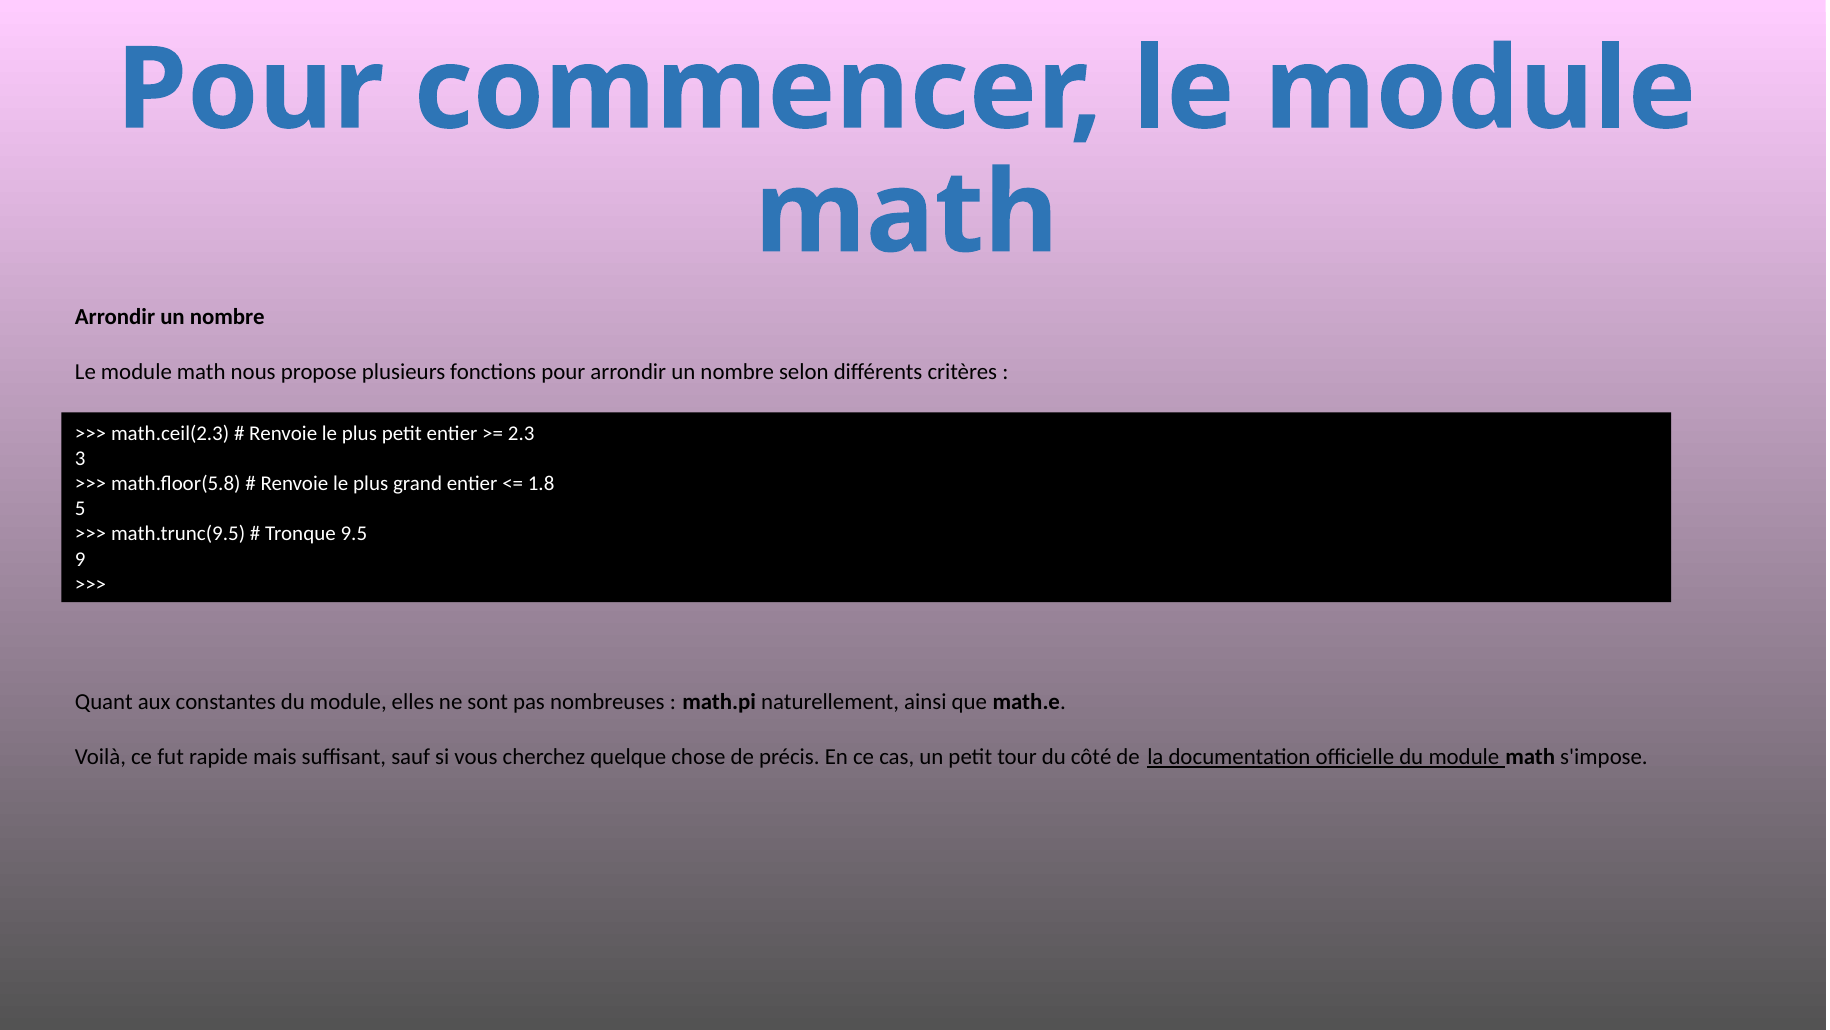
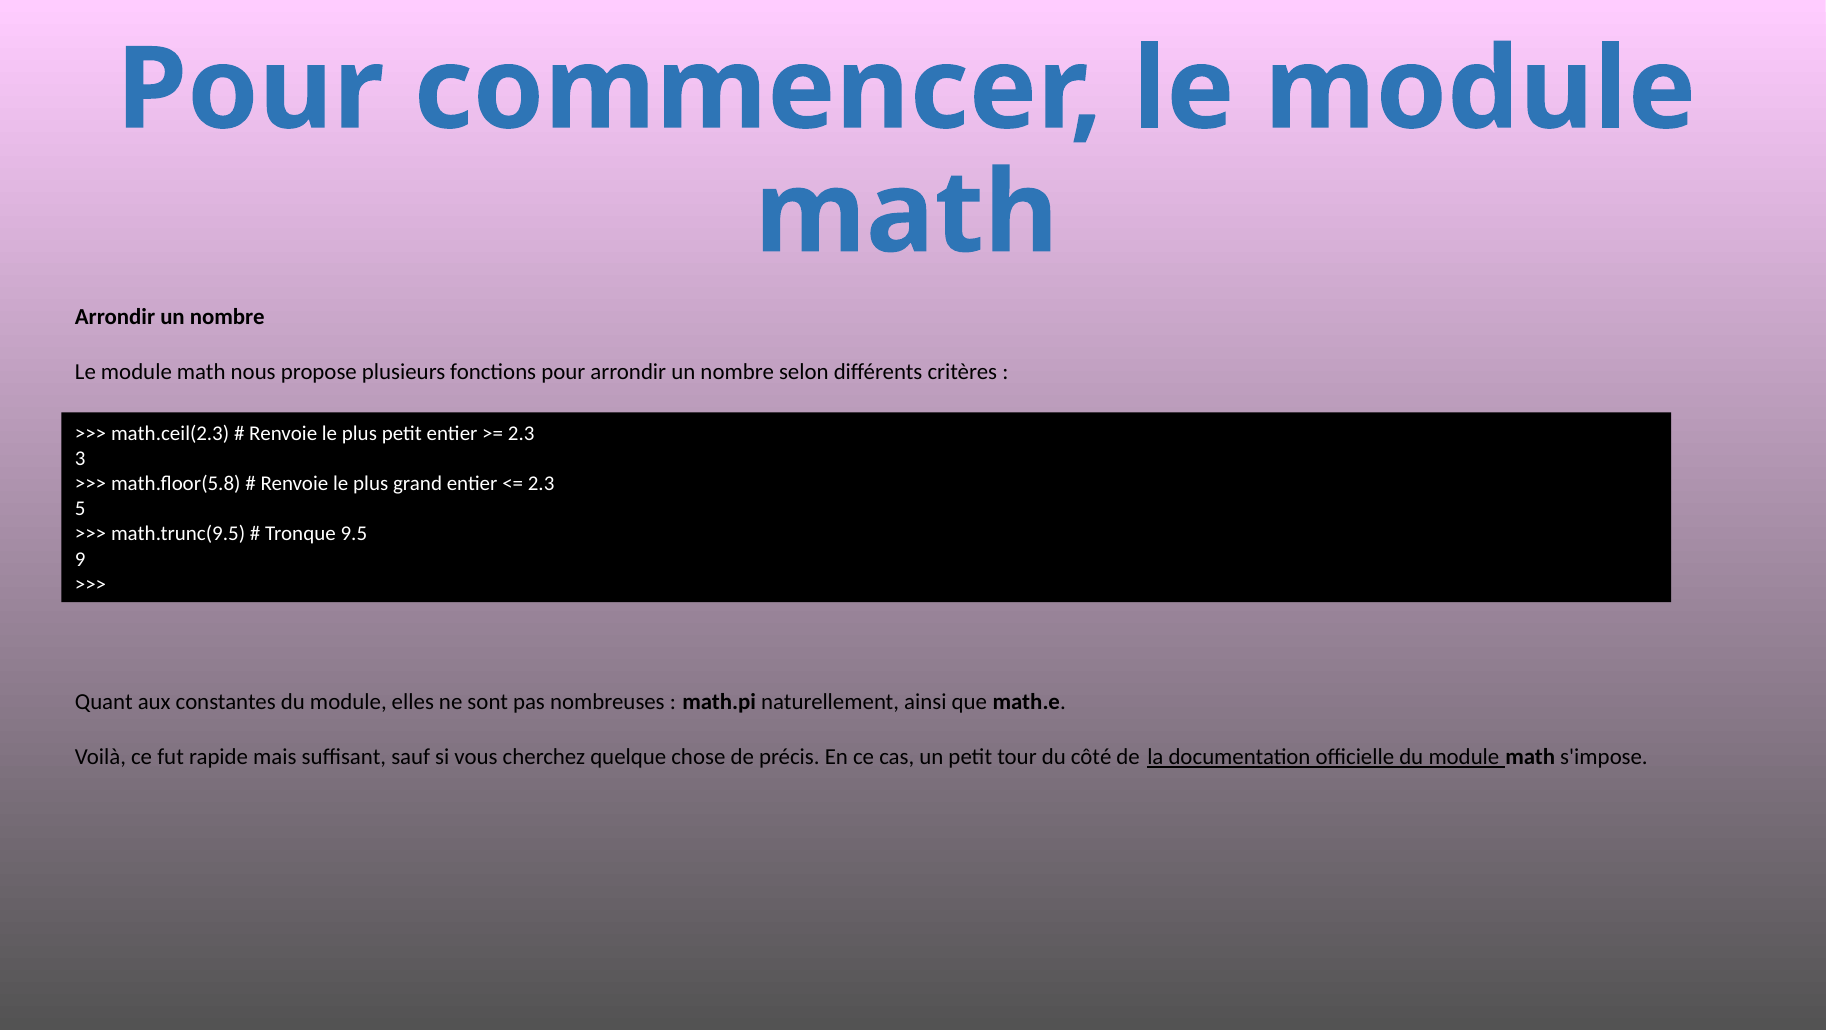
1.8: 1.8 -> 2.3 (541, 483)
